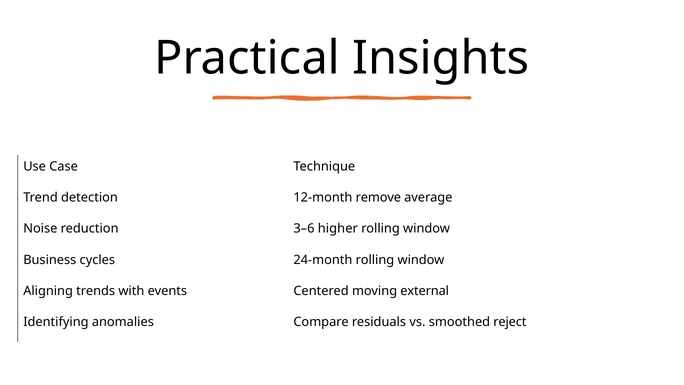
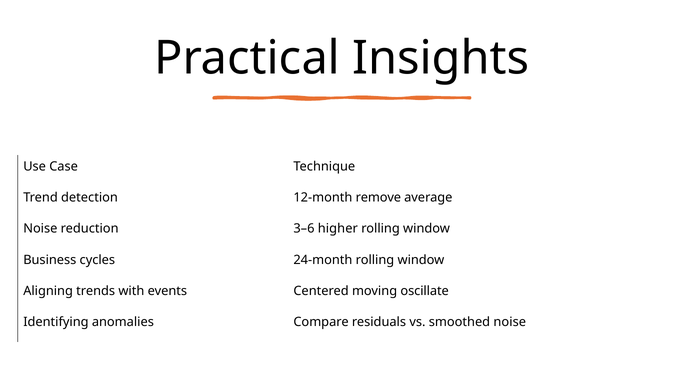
external: external -> oscillate (425, 291)
smoothed reject: reject -> noise (510, 322)
